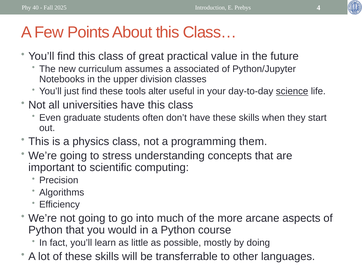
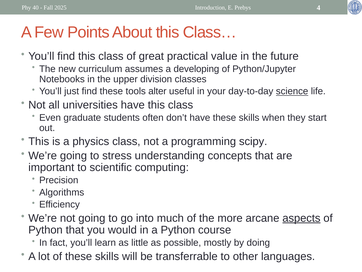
associated: associated -> developing (196, 69)
them: them -> scipy (253, 141)
aspects underline: none -> present (301, 218)
